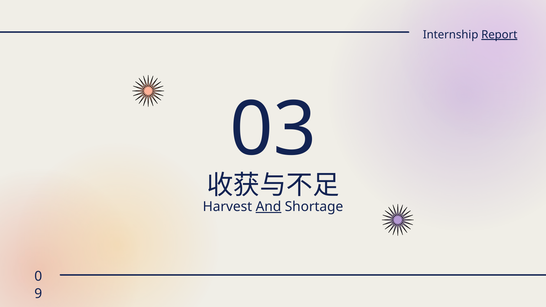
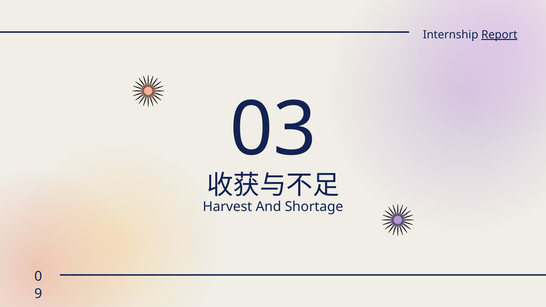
And underline: present -> none (268, 207)
